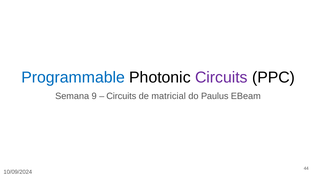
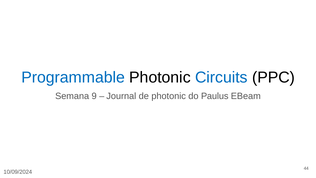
Circuits colour: purple -> blue (221, 77)
Circuits: Circuits -> Journal (121, 96)
de matricial: matricial -> photonic (169, 96)
